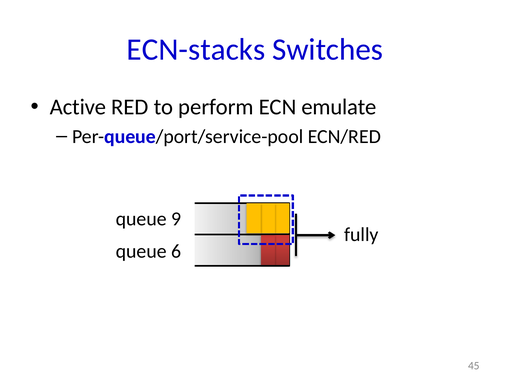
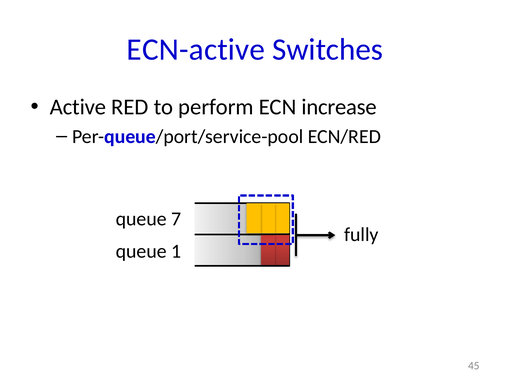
ECN-stacks: ECN-stacks -> ECN-active (196, 49)
emulate: emulate -> increase (339, 107)
9: 9 -> 7 (176, 219)
6: 6 -> 1 (176, 251)
